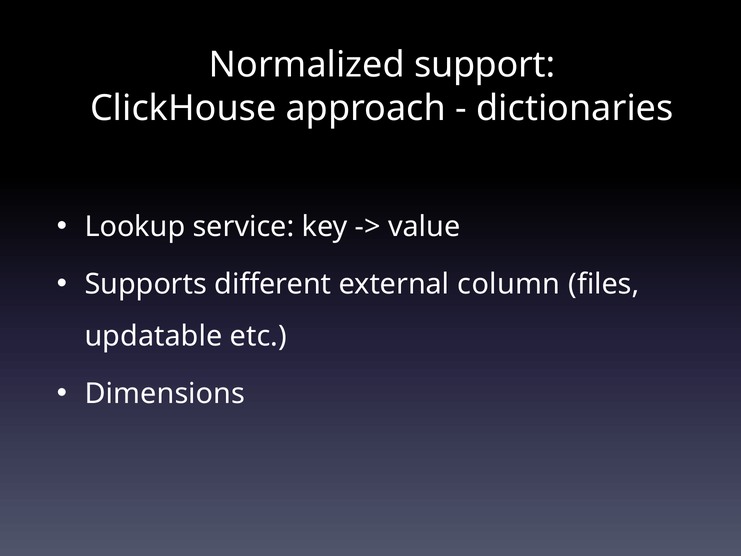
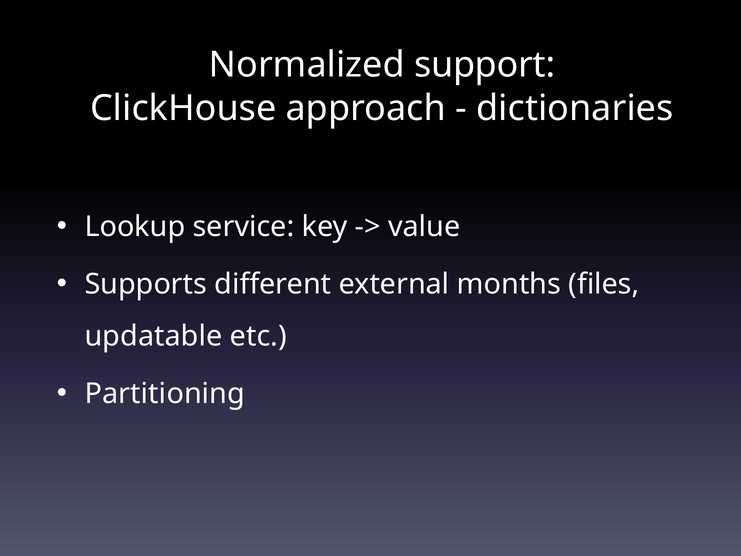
column: column -> months (509, 284)
Dimensions: Dimensions -> Partitioning (165, 393)
